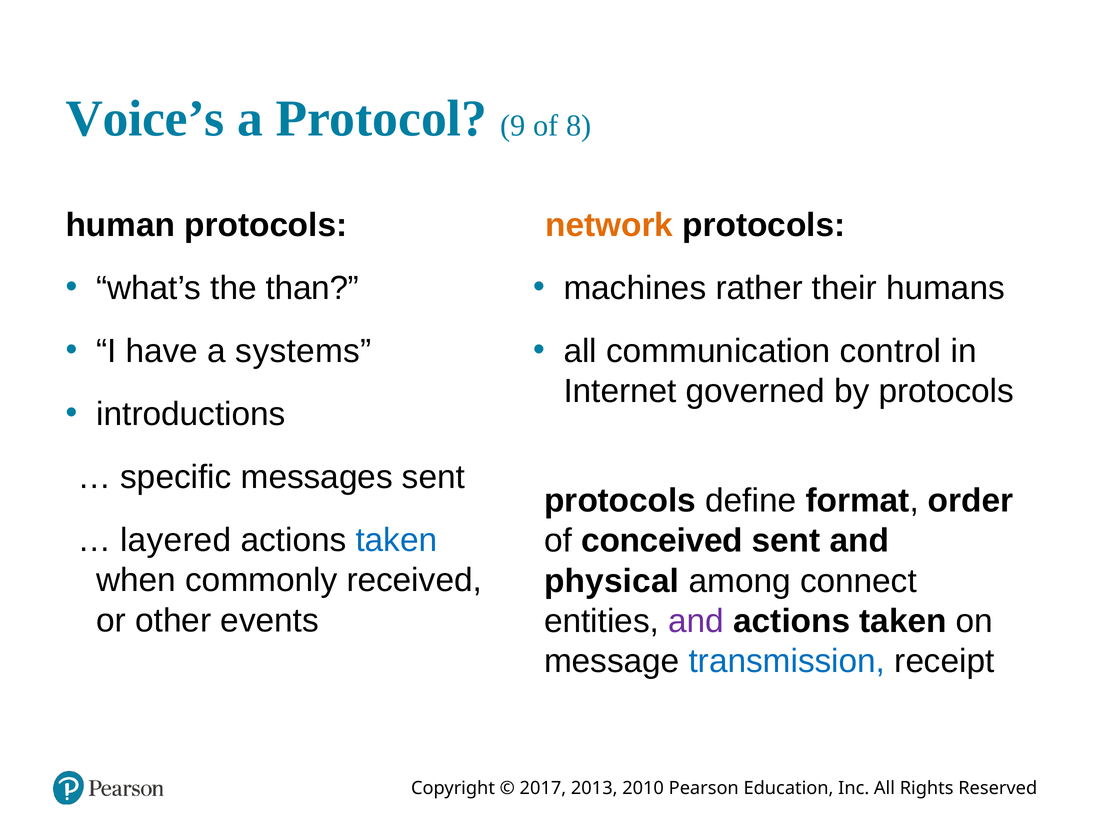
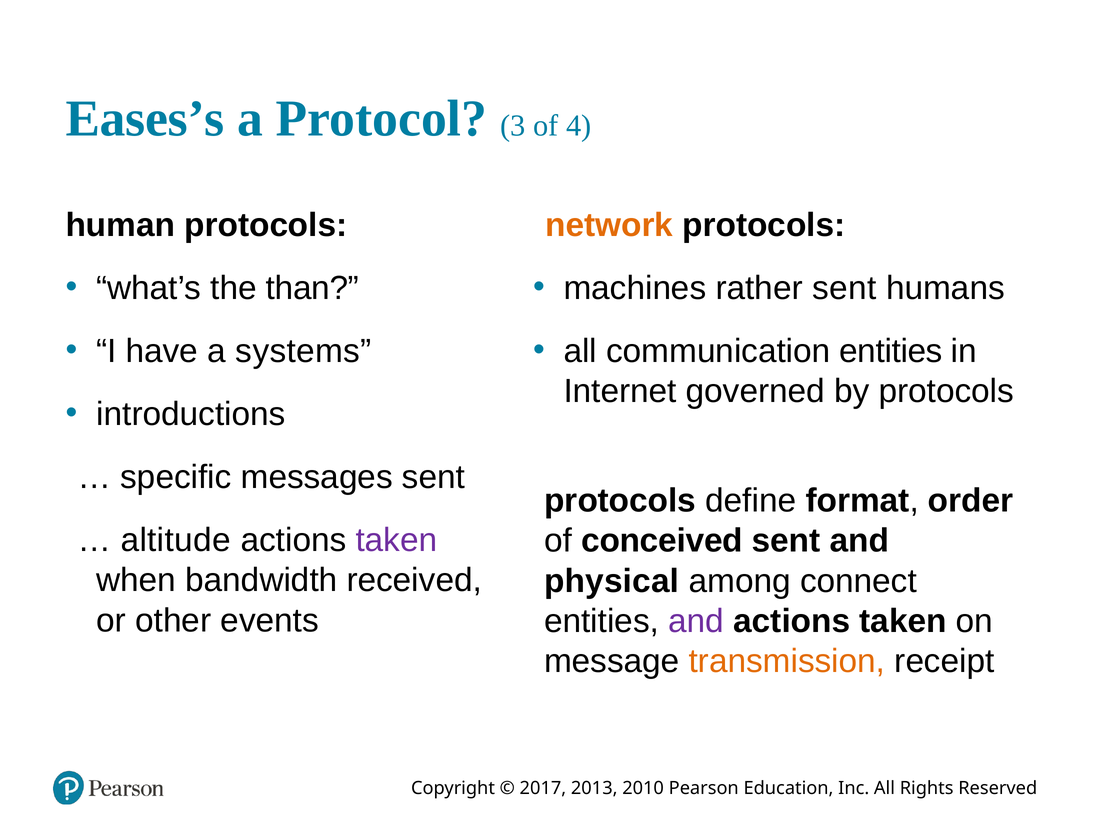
Voice’s: Voice’s -> Eases’s (145, 119)
9: 9 -> 3 (513, 126)
8: 8 -> 4 (579, 126)
rather their: their -> sent (844, 288)
communication control: control -> entities (891, 351)
layered: layered -> altitude (176, 540)
taken colour: blue -> purple (396, 540)
commonly: commonly -> bandwidth (261, 580)
transmission colour: blue -> orange (787, 661)
